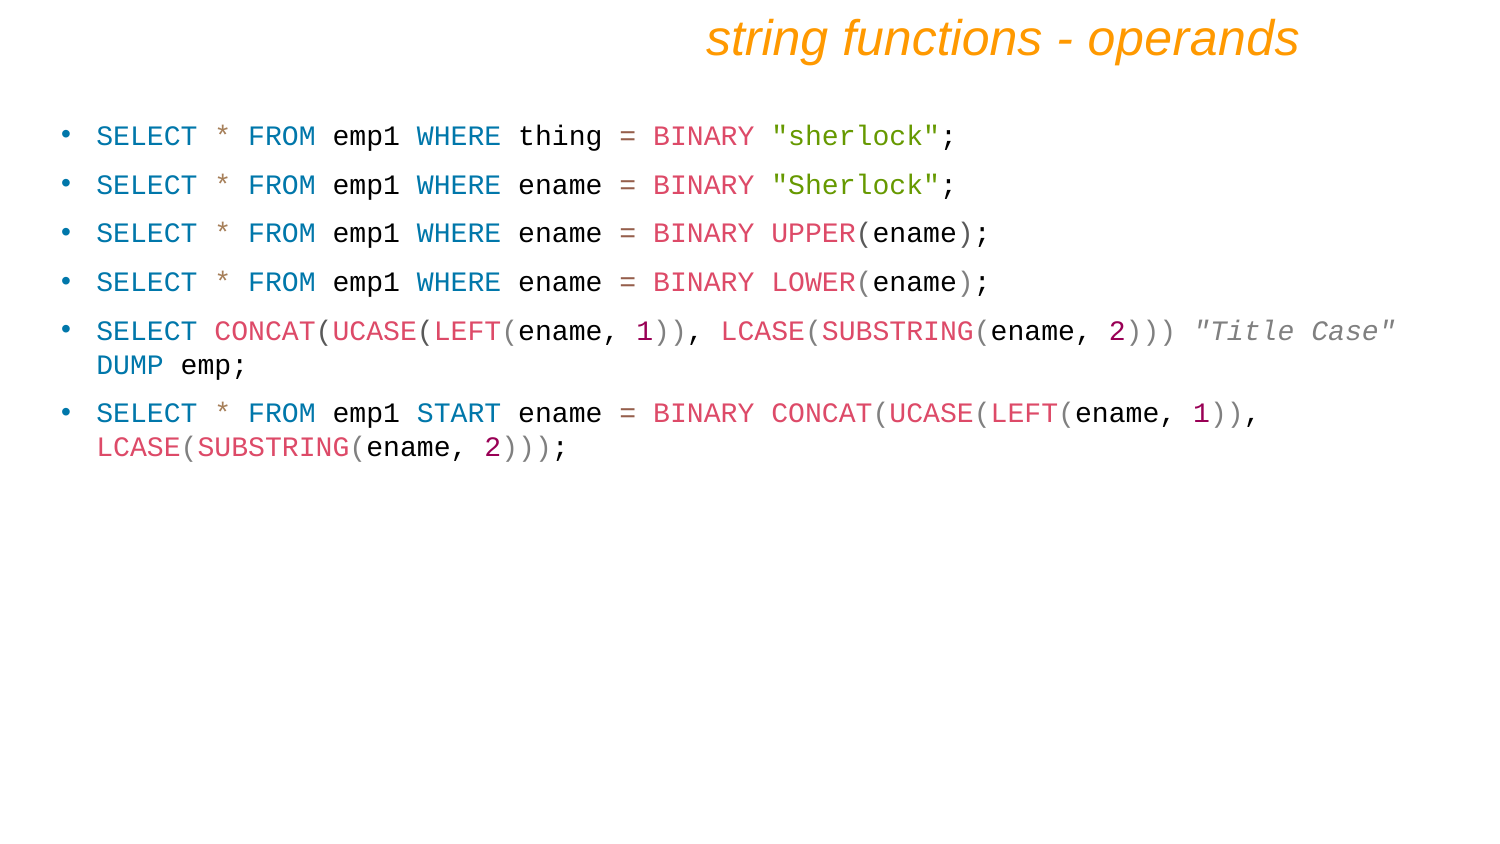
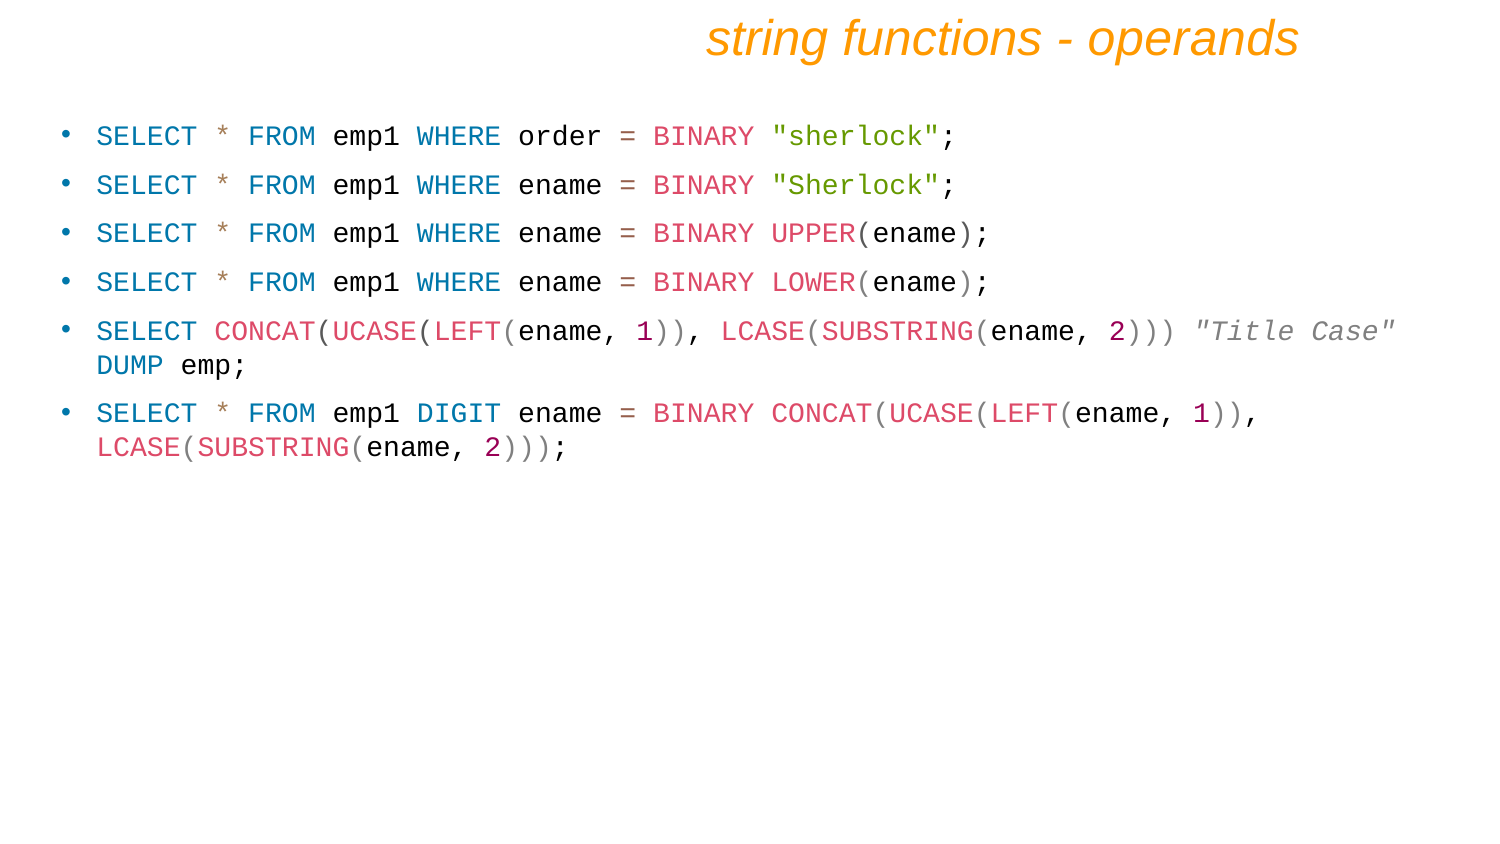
thing: thing -> order (560, 136)
START: START -> DIGIT (459, 413)
